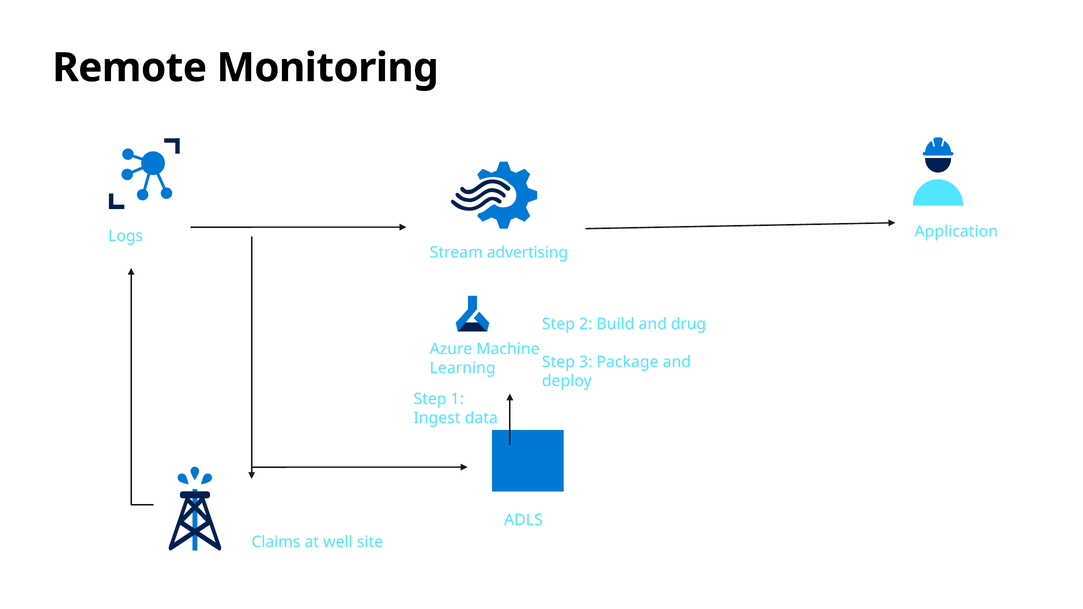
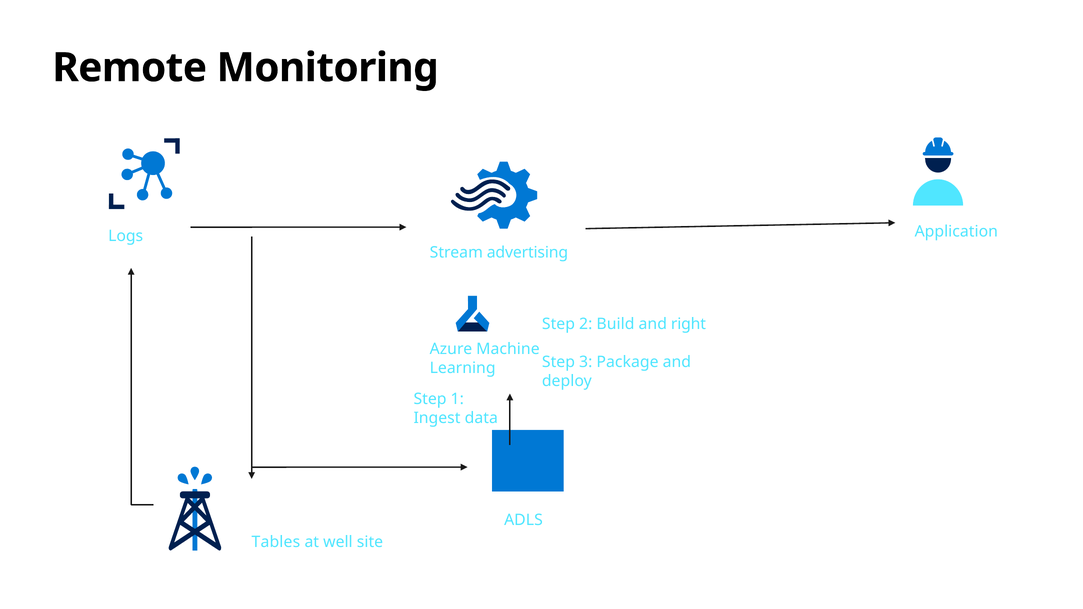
drug: drug -> right (688, 324)
Claims: Claims -> Tables (276, 542)
